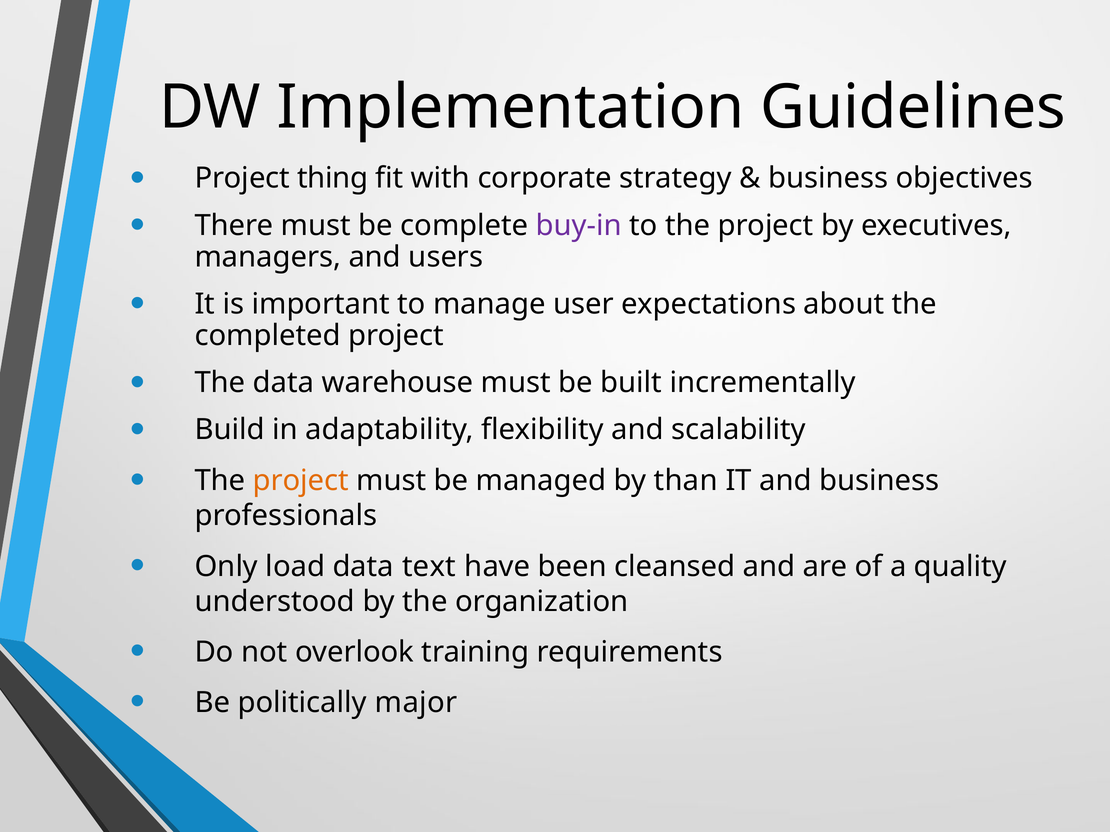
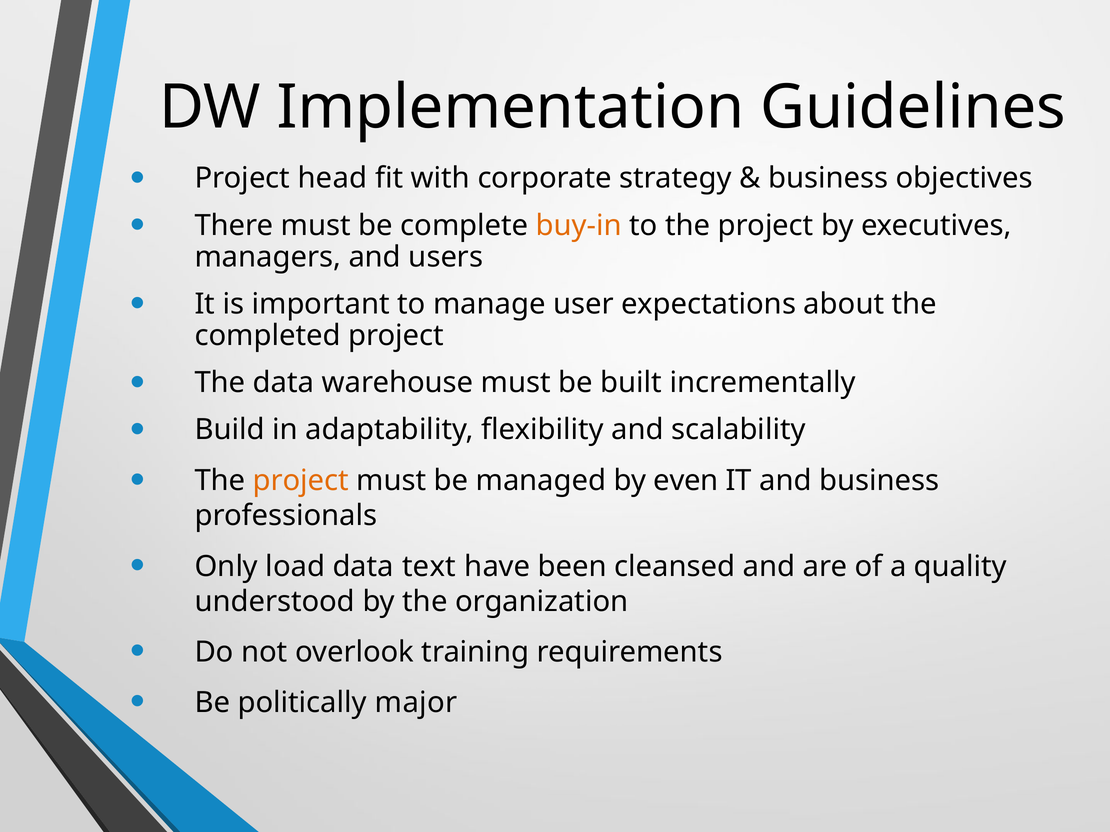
thing: thing -> head (332, 178)
buy-in colour: purple -> orange (579, 225)
than: than -> even (686, 481)
